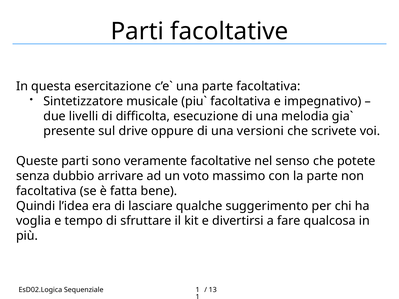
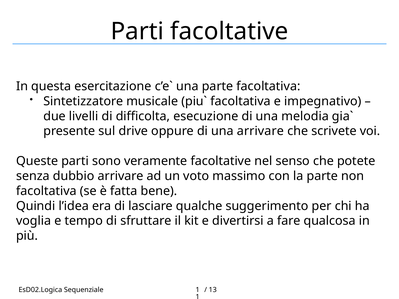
una versioni: versioni -> arrivare (260, 131)
